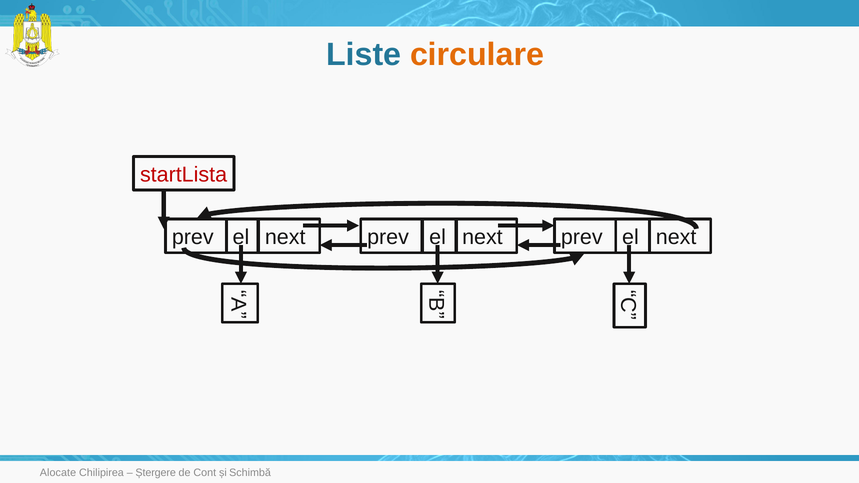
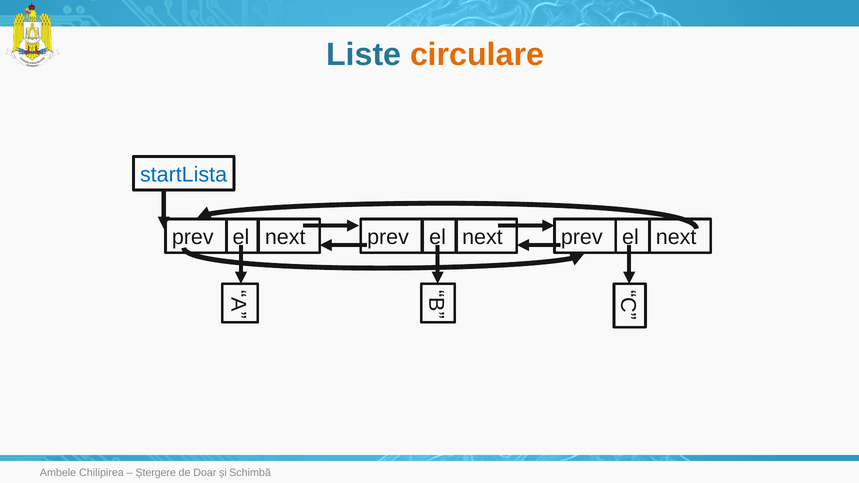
startLista colour: red -> blue (184, 175)
Alocate: Alocate -> Ambele (58, 473)
Cont: Cont -> Doar (205, 473)
